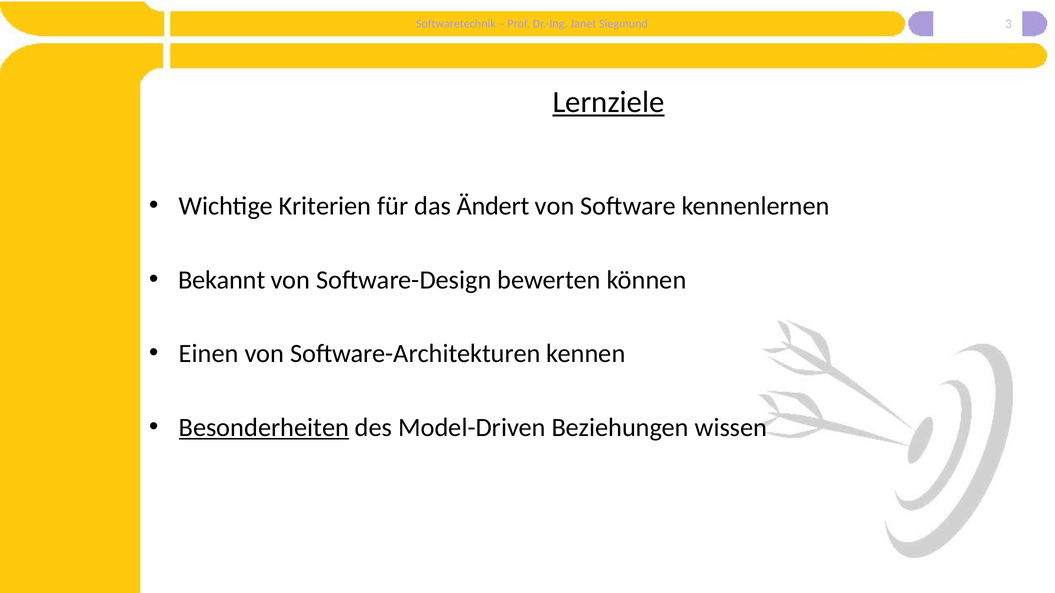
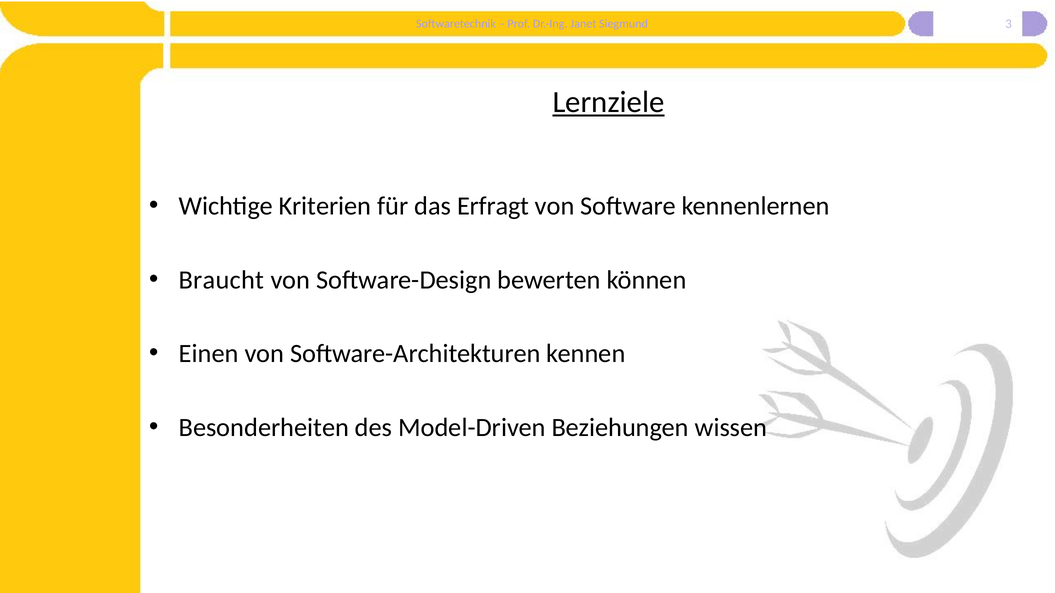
Ändert: Ändert -> Erfragt (493, 206)
Bekannt: Bekannt -> Braucht (222, 280)
Besonderheiten underline: present -> none (264, 428)
